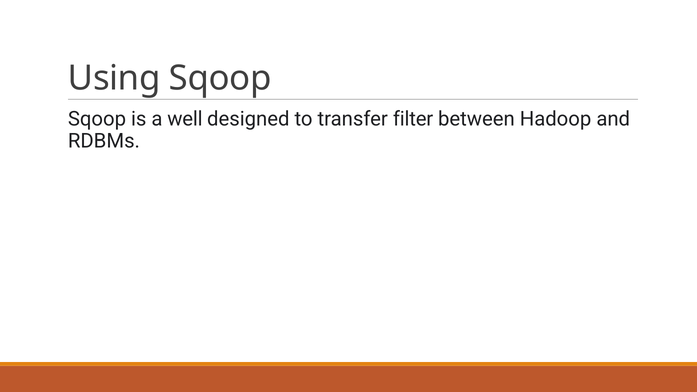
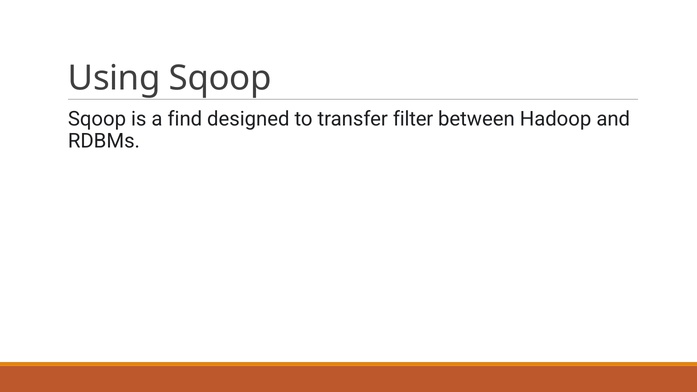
well: well -> find (185, 119)
